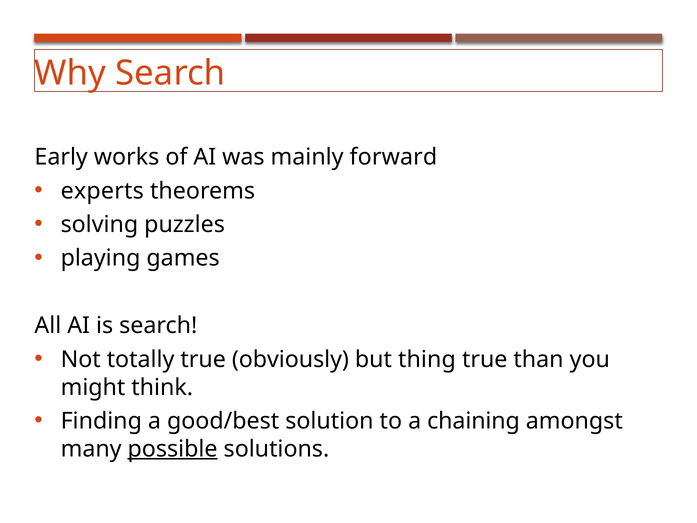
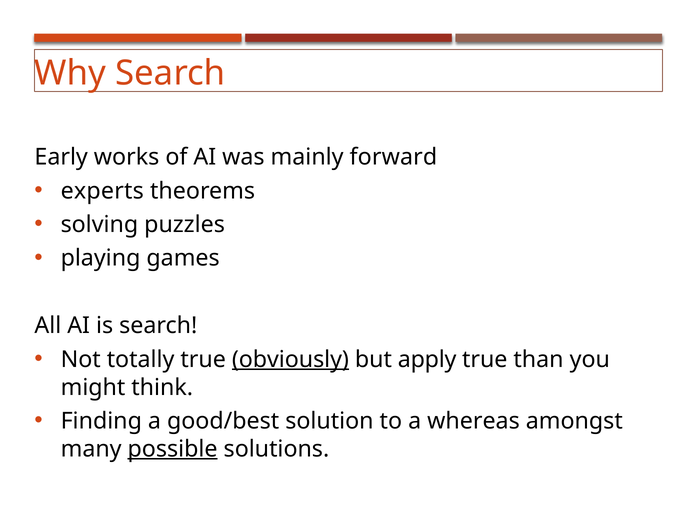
obviously underline: none -> present (290, 359)
thing: thing -> apply (427, 359)
chaining: chaining -> whereas (473, 421)
